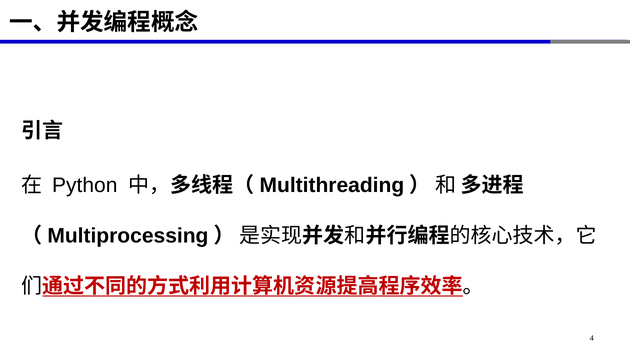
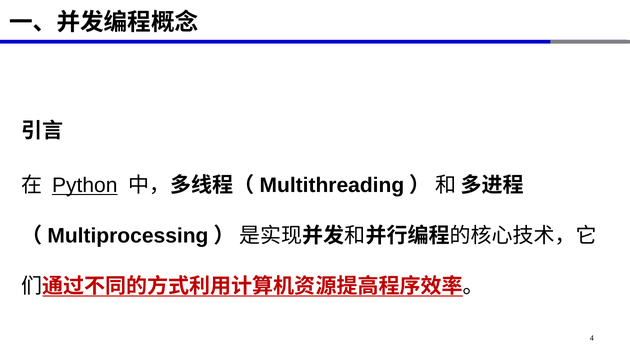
Python underline: none -> present (85, 186)
